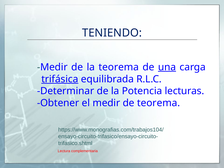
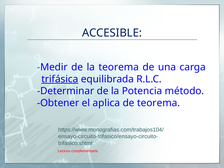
TENIENDO: TENIENDO -> ACCESIBLE (112, 33)
una underline: present -> none (167, 67)
lecturas: lecturas -> método (184, 91)
el medir: medir -> aplica (106, 103)
